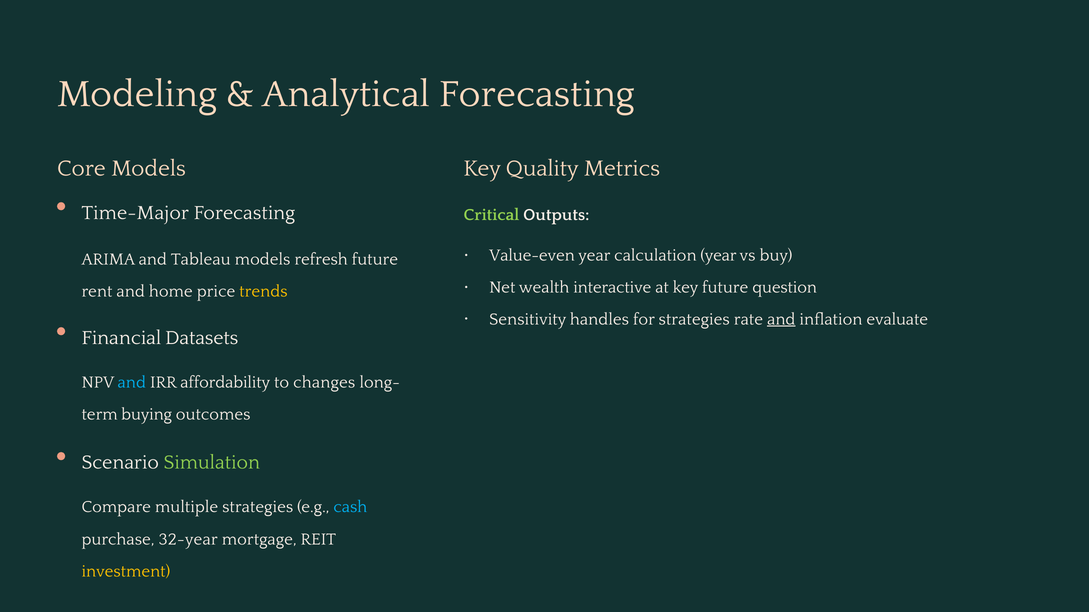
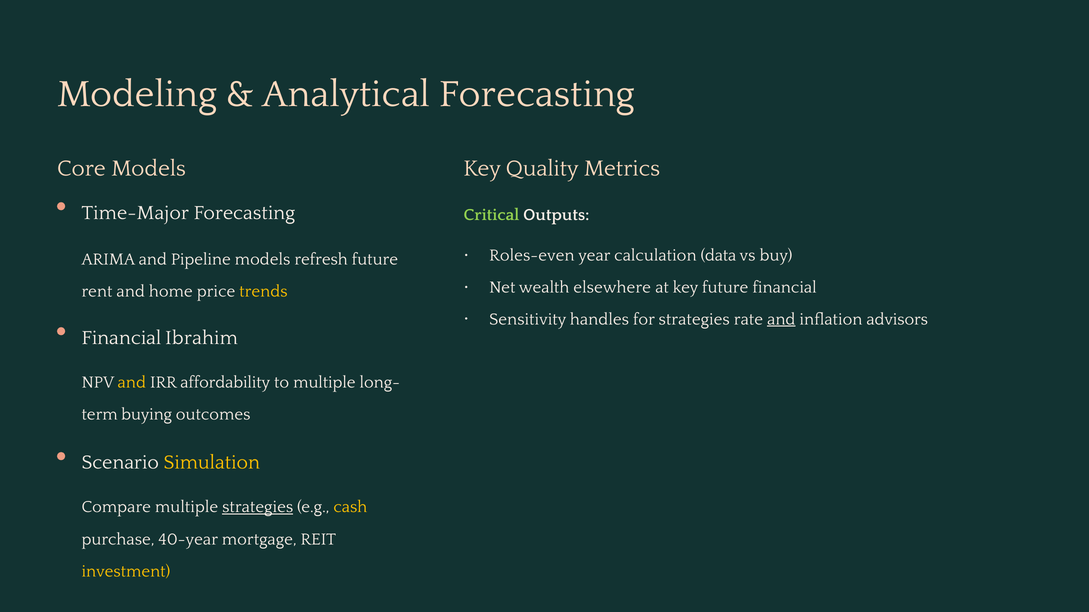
Value-even: Value-even -> Roles-even (532, 256)
calculation year: year -> data (718, 256)
Tableau: Tableau -> Pipeline (201, 259)
interactive: interactive -> elsewhere (612, 288)
future question: question -> financial (785, 288)
evaluate: evaluate -> advisors (897, 319)
Datasets: Datasets -> Ibrahim (202, 338)
and colour: light blue -> yellow (132, 382)
to changes: changes -> multiple (324, 382)
Simulation colour: light green -> yellow (212, 463)
strategies underline: none -> present (258, 507)
cash colour: light blue -> yellow (350, 507)
32-year: 32-year -> 40-year (188, 540)
